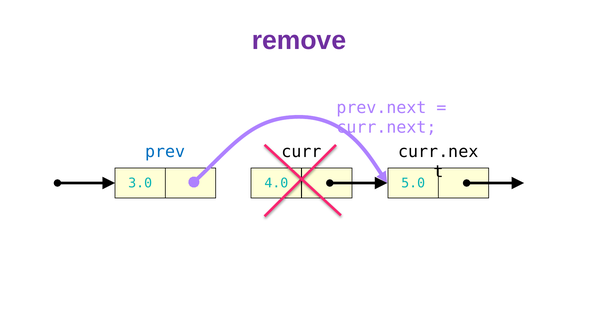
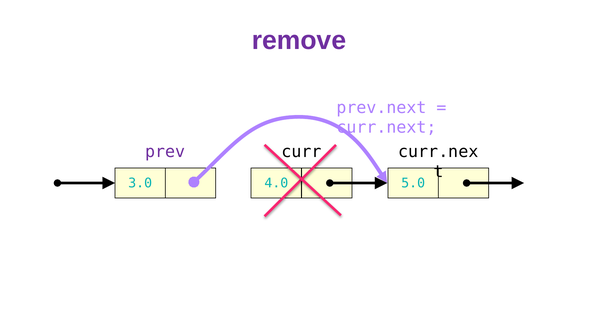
prev colour: blue -> purple (165, 152)
